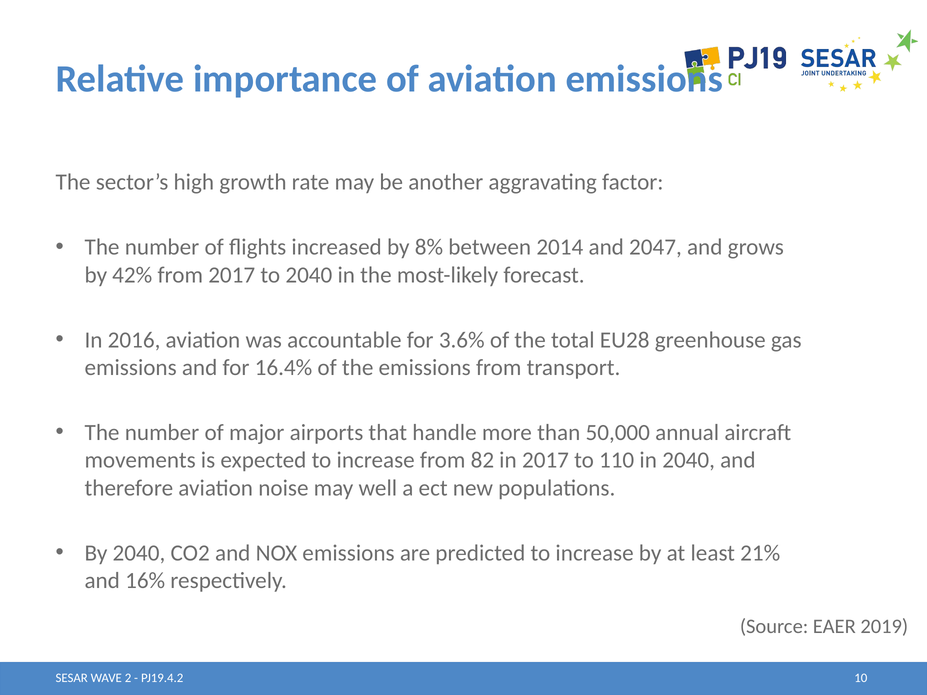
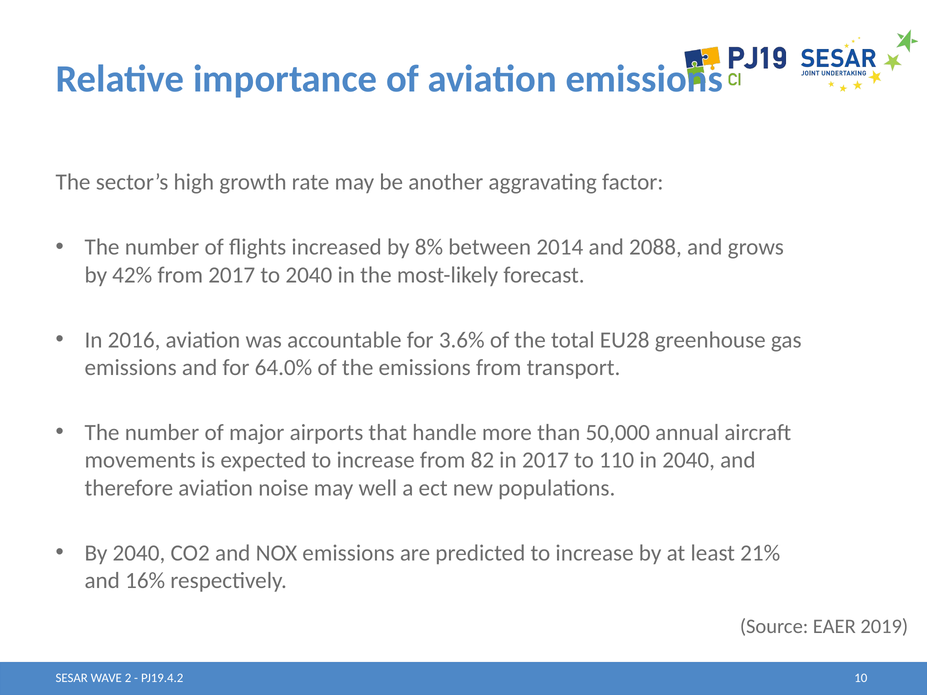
2047: 2047 -> 2088 (655, 247)
16.4%: 16.4% -> 64.0% (283, 368)
